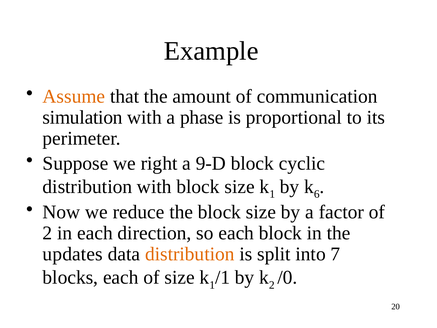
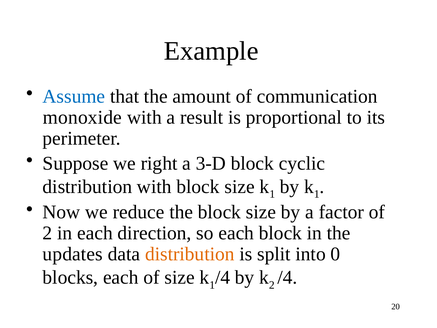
Assume colour: orange -> blue (74, 96)
simulation: simulation -> monoxide (82, 117)
phase: phase -> result (202, 117)
9-D: 9-D -> 3-D (211, 163)
6: 6 -> 1 (317, 194)
7: 7 -> 0 (335, 254)
/1: /1 -> /4 (223, 277)
2 /0: /0 -> /4 (287, 277)
